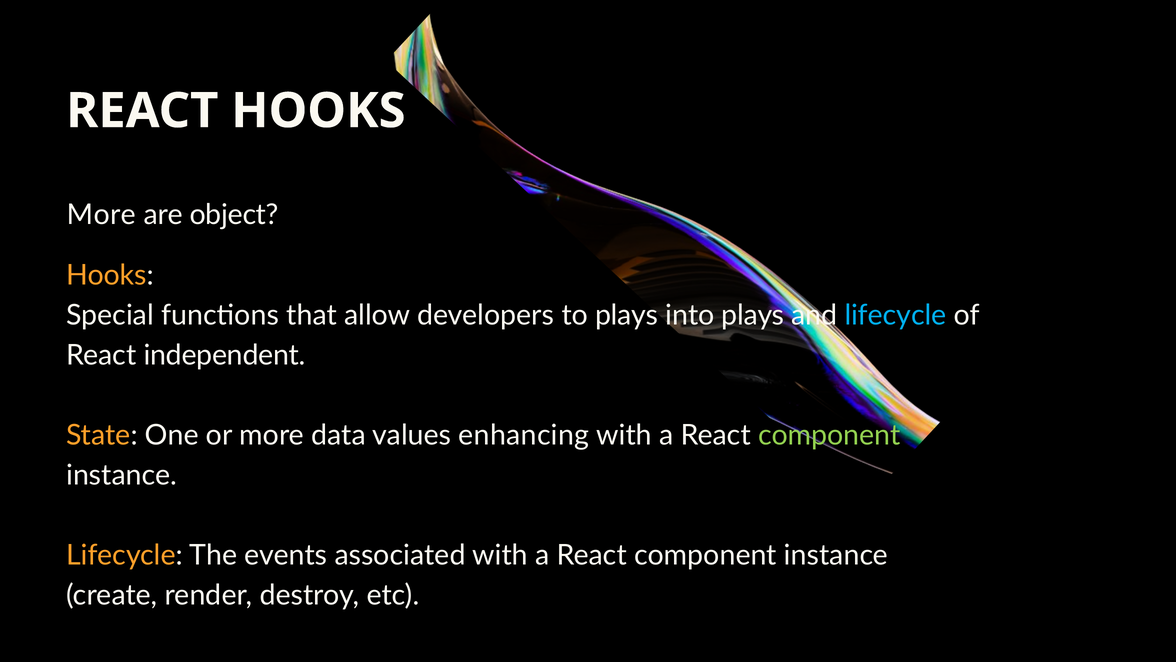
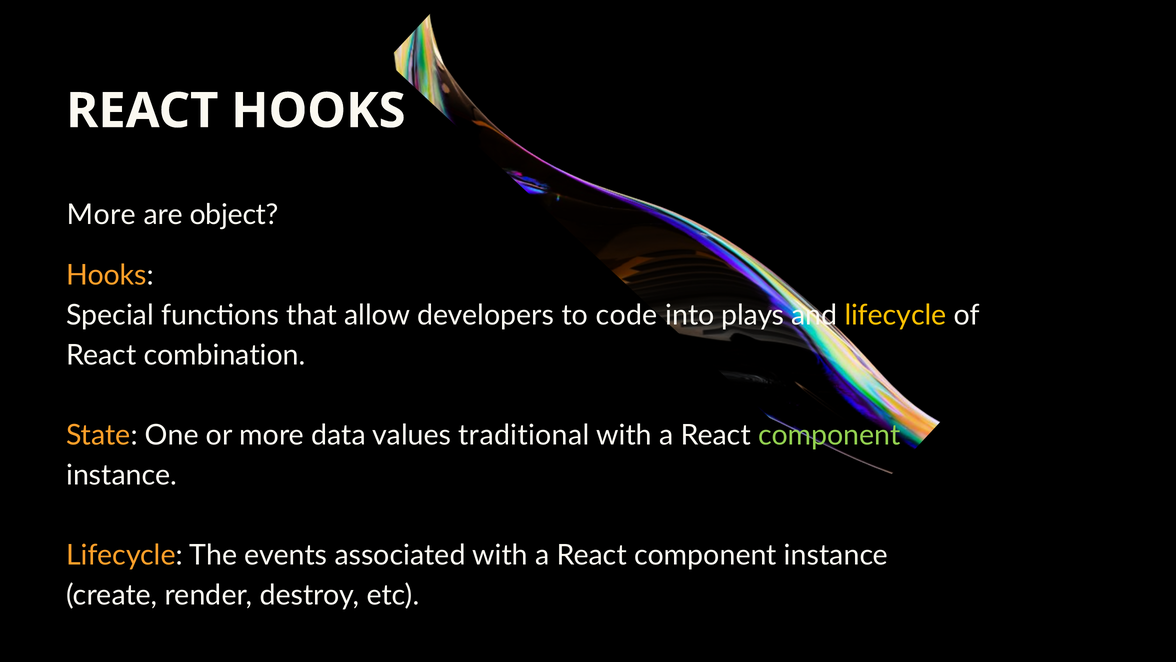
to plays: plays -> code (626, 315)
lifecycle colour: light blue -> yellow (895, 315)
independent: independent -> combination (224, 355)
enhancing: enhancing -> traditional (524, 435)
